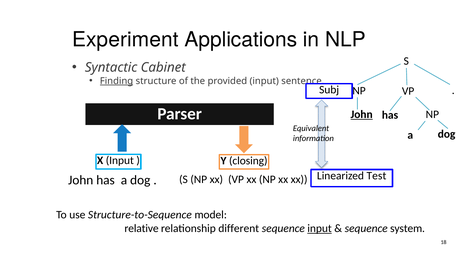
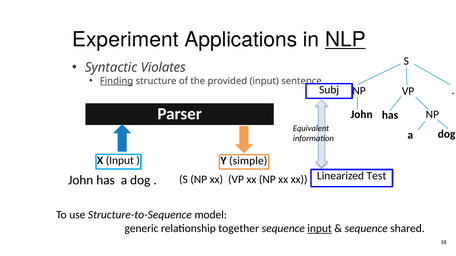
NLP underline: none -> present (345, 40)
Cabinet: Cabinet -> Violates (163, 68)
John underline: present -> none (362, 115)
closing: closing -> simple (248, 161)
relative: relative -> generic (141, 229)
different: different -> together (239, 229)
system: system -> shared (407, 229)
